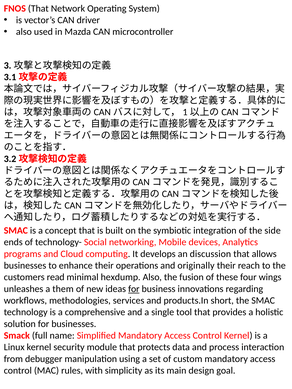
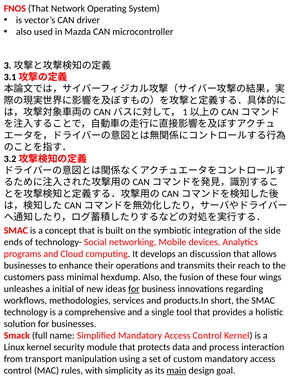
originally: originally -> transmits (196, 266)
read: read -> pass (56, 277)
them: them -> initial (63, 289)
debugger: debugger -> transport (44, 359)
main underline: none -> present (176, 371)
